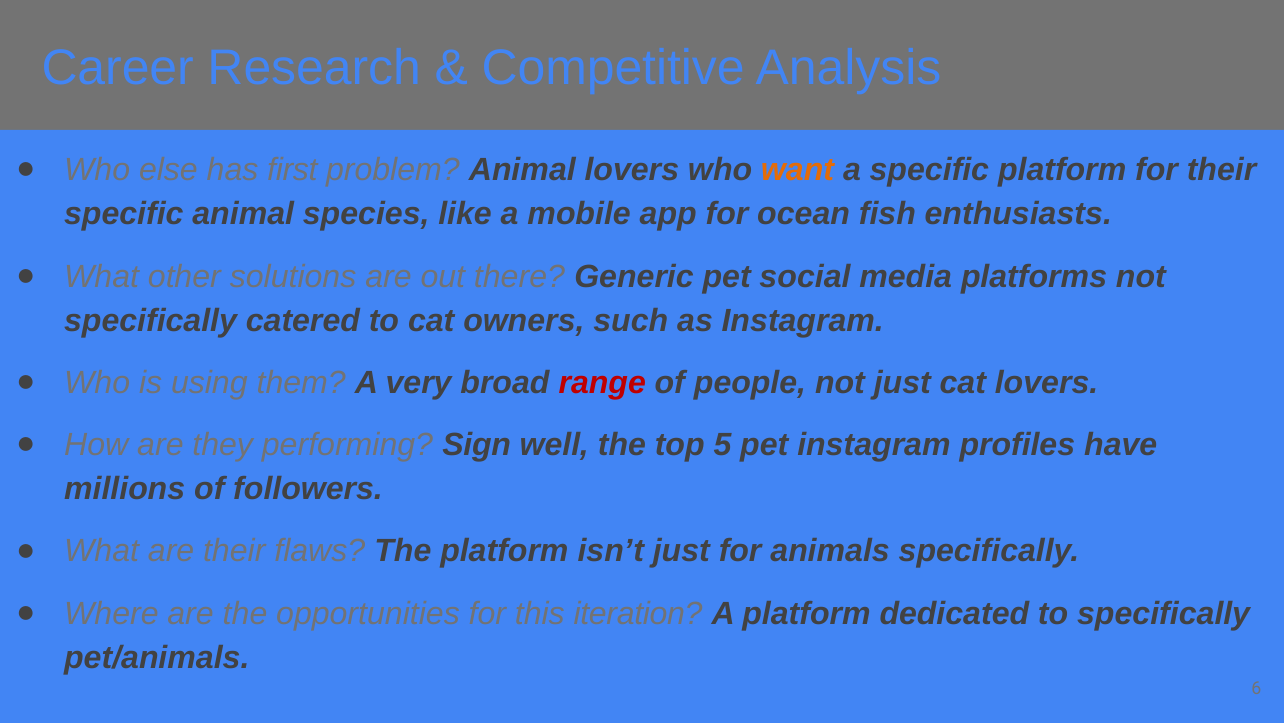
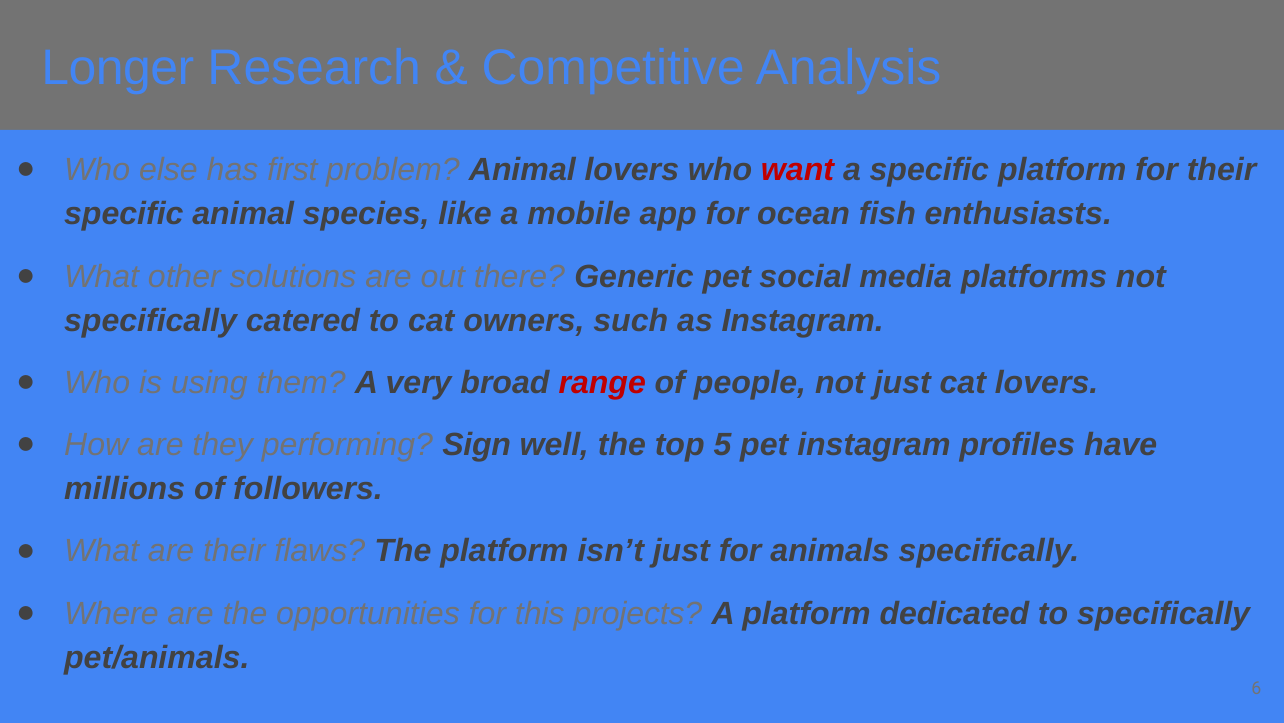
Career: Career -> Longer (118, 68)
want colour: orange -> red (798, 170)
iteration: iteration -> projects (638, 613)
